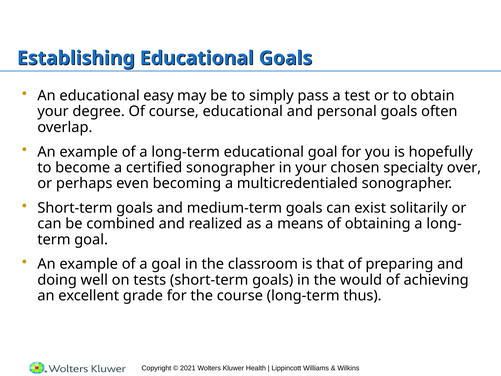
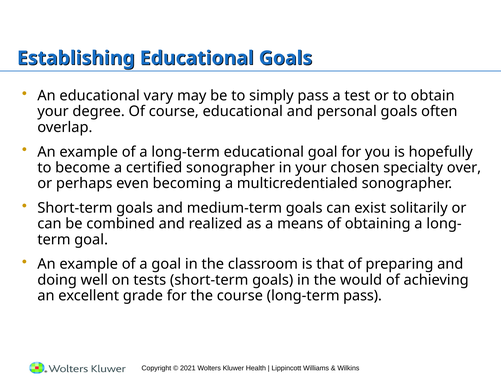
easy: easy -> vary (158, 96)
long-term thus: thus -> pass (362, 296)
